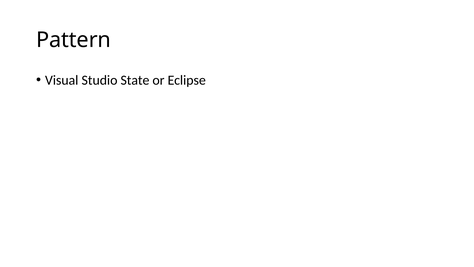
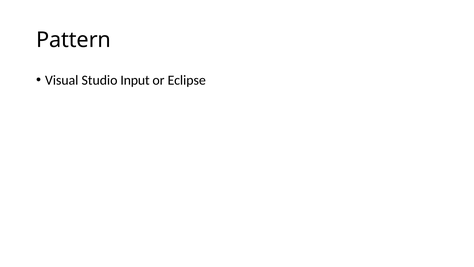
State: State -> Input (135, 80)
